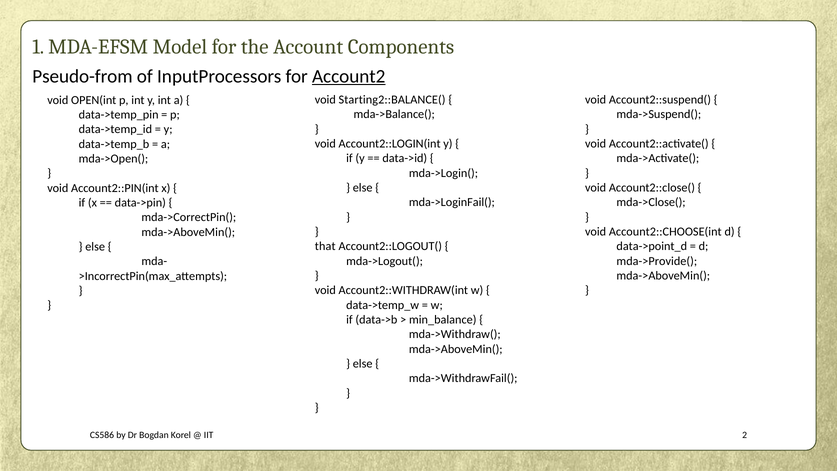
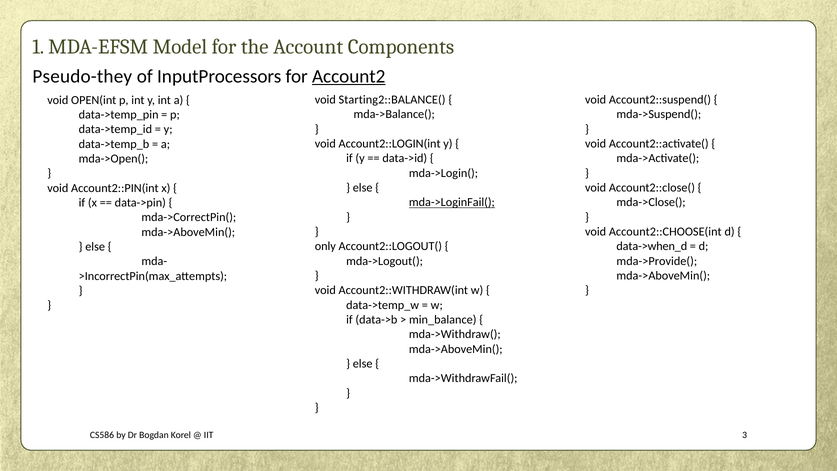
Pseudo-from: Pseudo-from -> Pseudo-they (82, 76)
mda->LoginFail( underline: none -> present (452, 202)
that: that -> only (325, 246)
data->point_d: data->point_d -> data->when_d (652, 246)
2: 2 -> 3 (745, 435)
